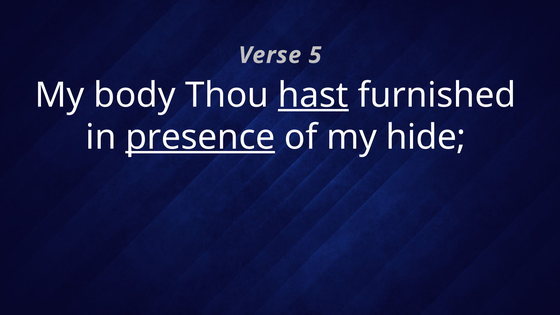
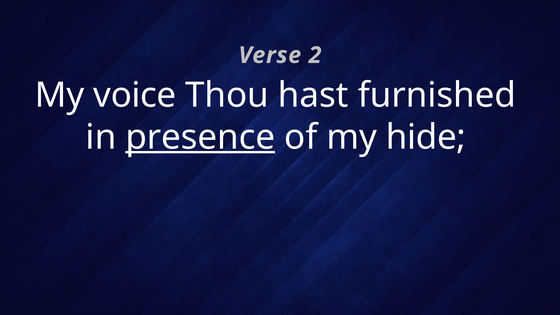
5: 5 -> 2 (315, 55)
body: body -> voice (135, 95)
hast underline: present -> none (313, 95)
